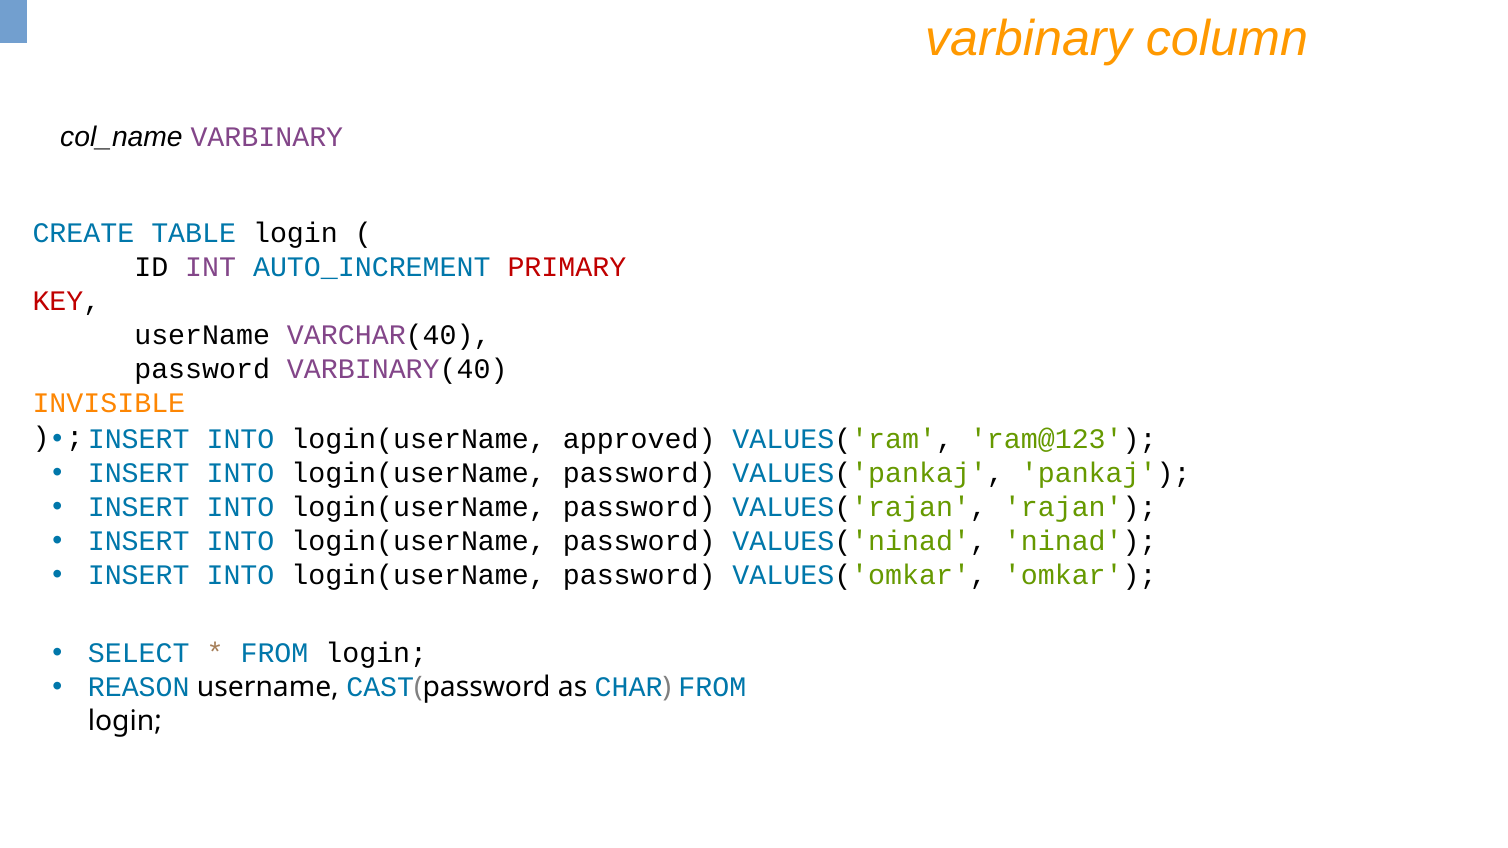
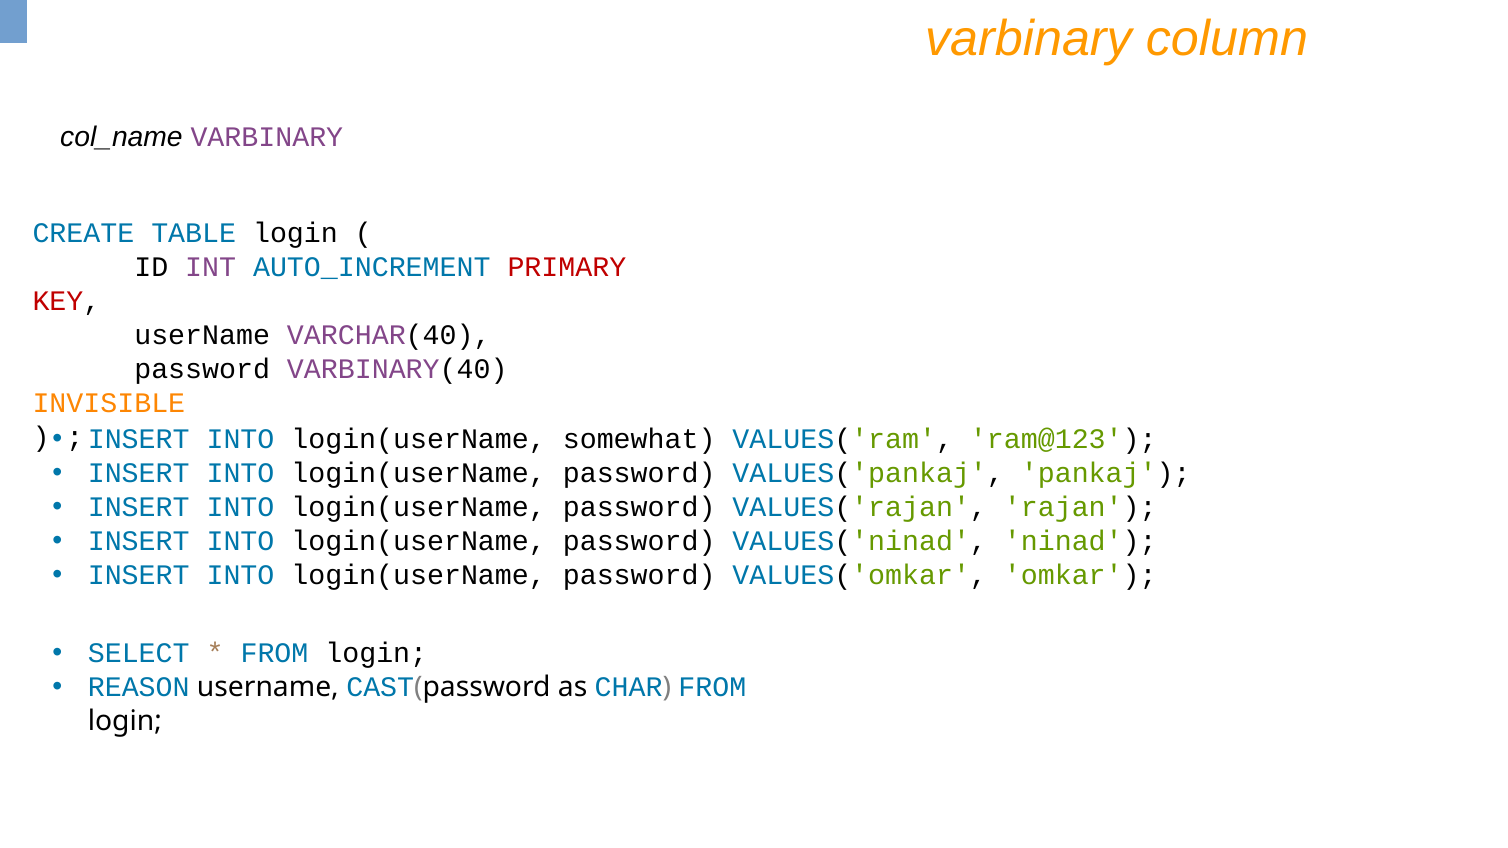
approved: approved -> somewhat (639, 440)
